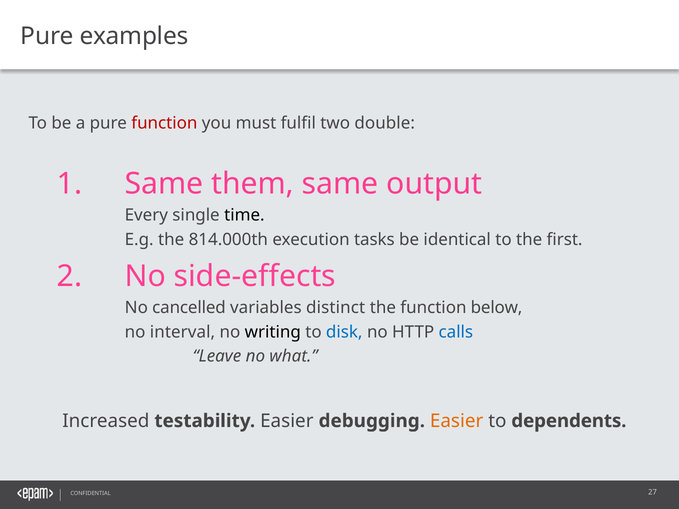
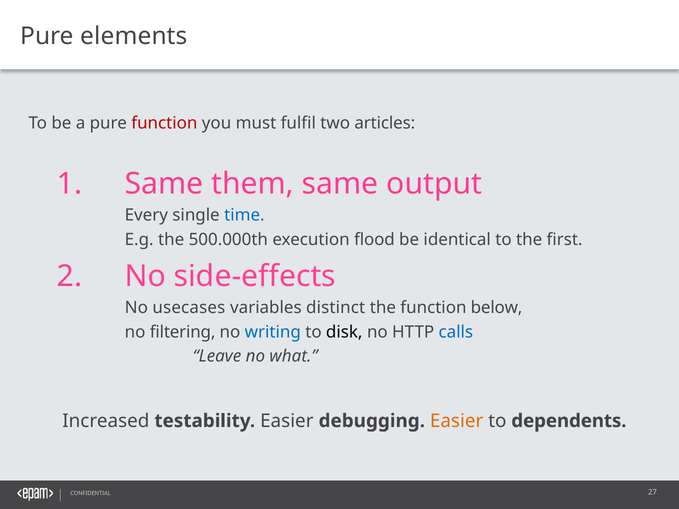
examples: examples -> elements (134, 36)
double: double -> articles (385, 123)
time colour: black -> blue (244, 215)
814.000th: 814.000th -> 500.000th (228, 240)
tasks: tasks -> flood (374, 240)
cancelled: cancelled -> usecases (189, 308)
interval: interval -> filtering (183, 332)
writing colour: black -> blue (273, 332)
disk colour: blue -> black (344, 332)
